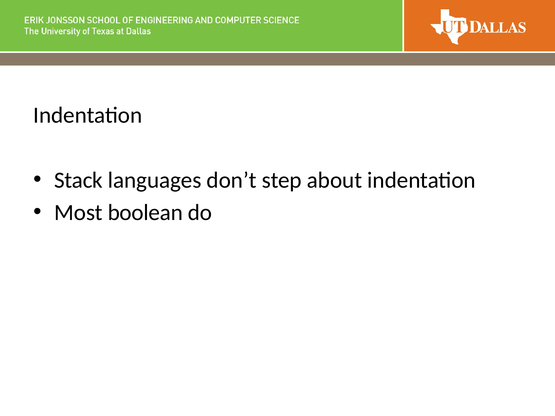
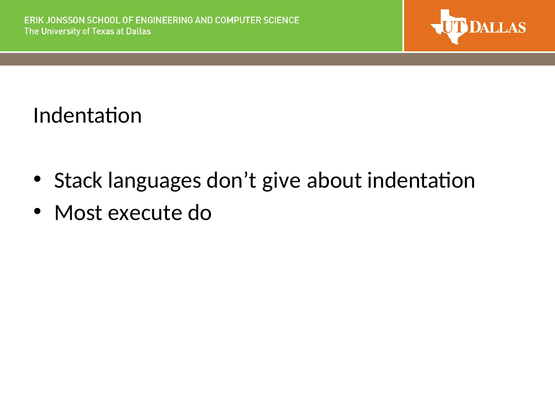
step: step -> give (282, 180)
boolean: boolean -> execute (145, 213)
